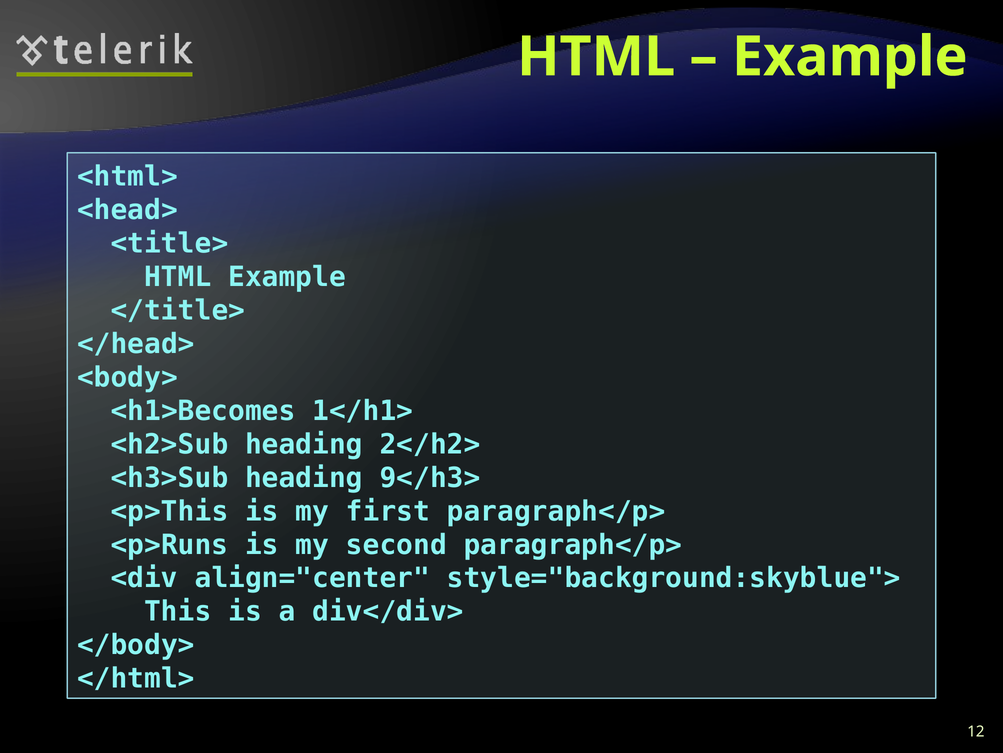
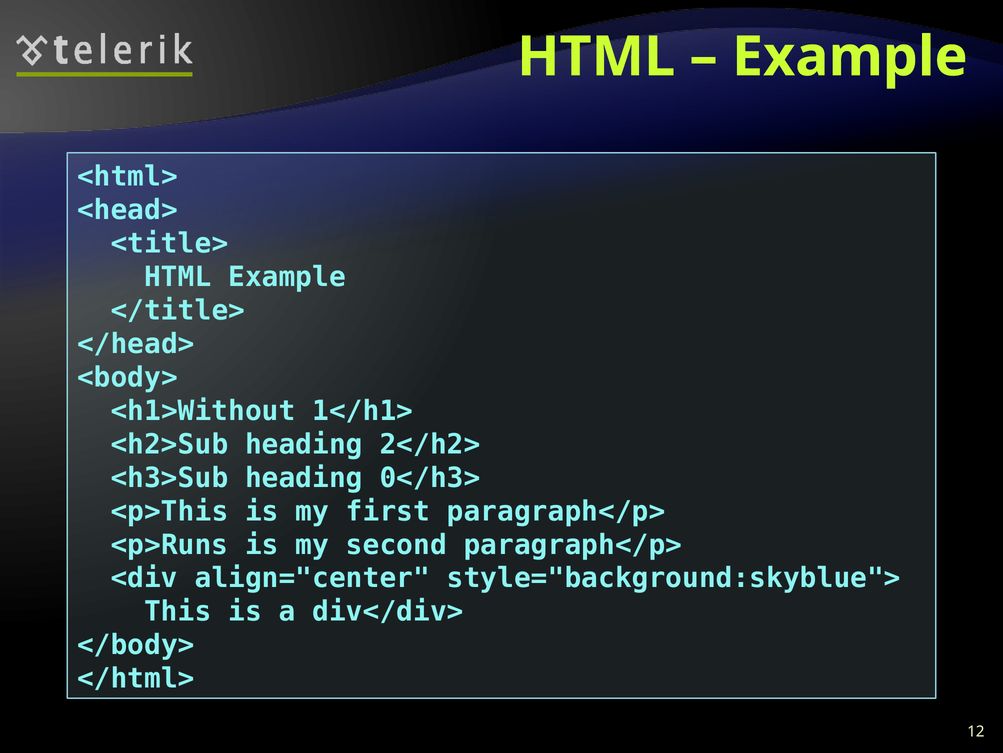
<h1>Becomes: <h1>Becomes -> <h1>Without (203, 410)
9</h3>: 9</h3> -> 0</h3> (430, 477)
